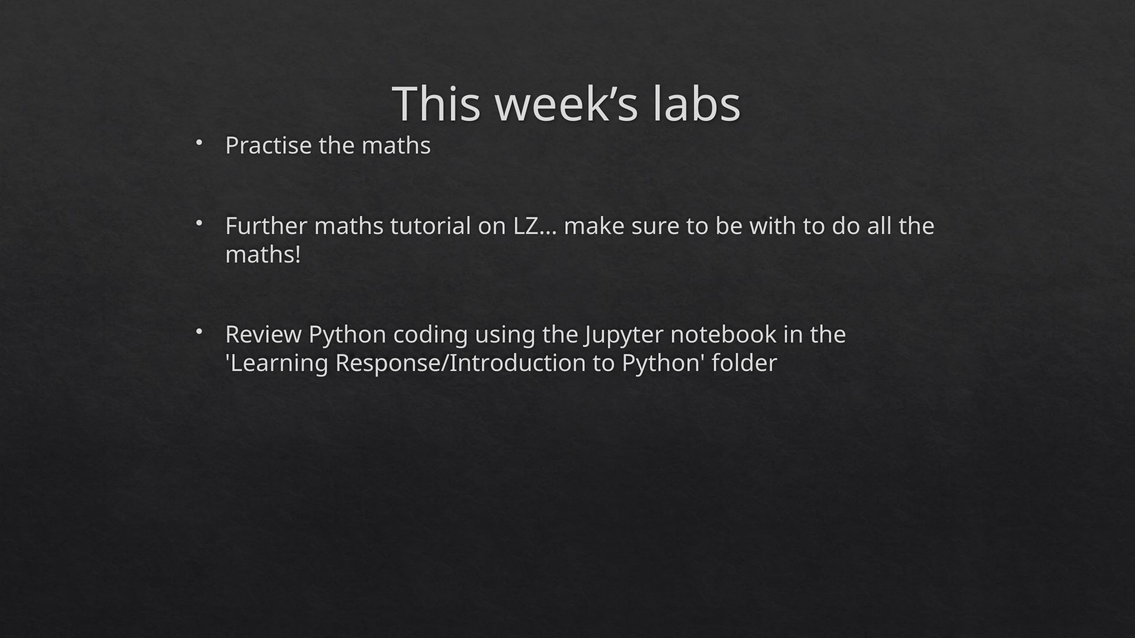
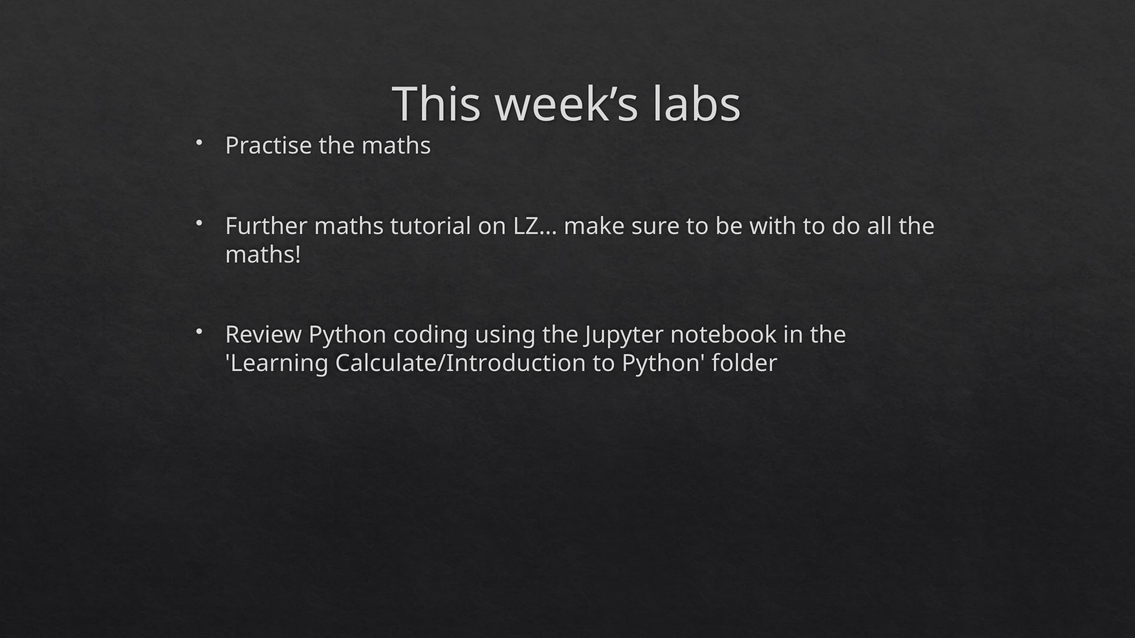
Response/Introduction: Response/Introduction -> Calculate/Introduction (461, 364)
